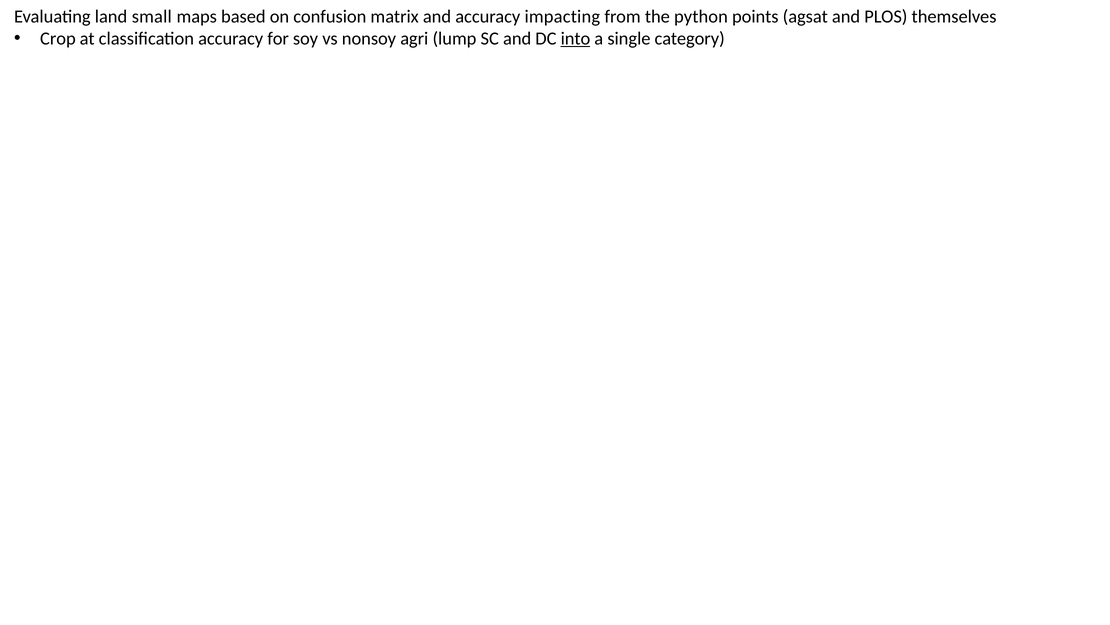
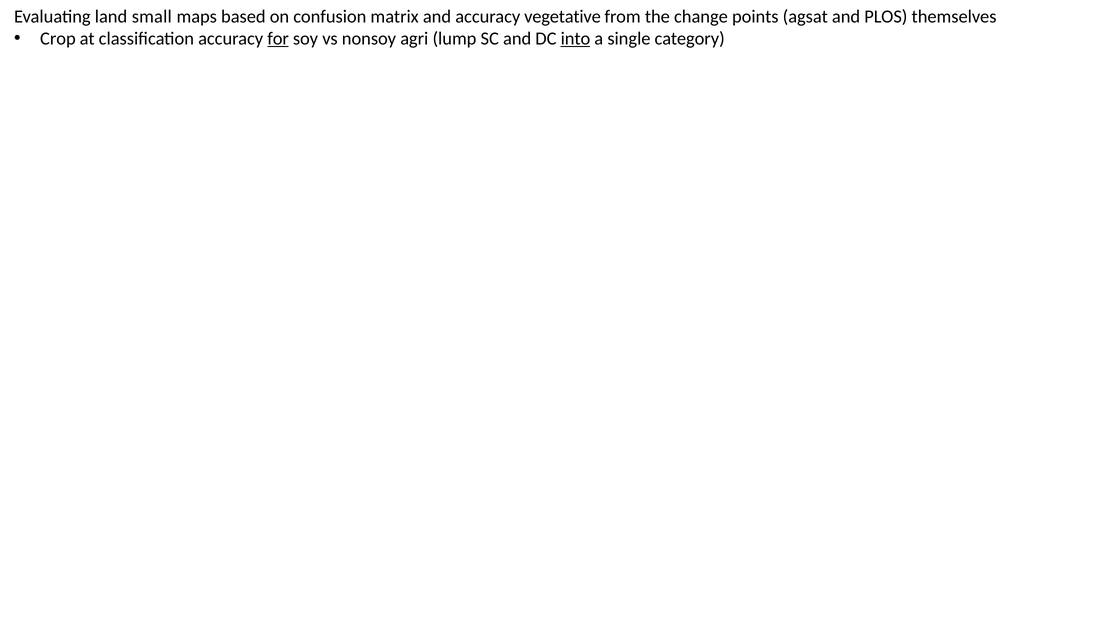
impacting: impacting -> vegetative (562, 16)
python: python -> change (701, 16)
for underline: none -> present (278, 39)
